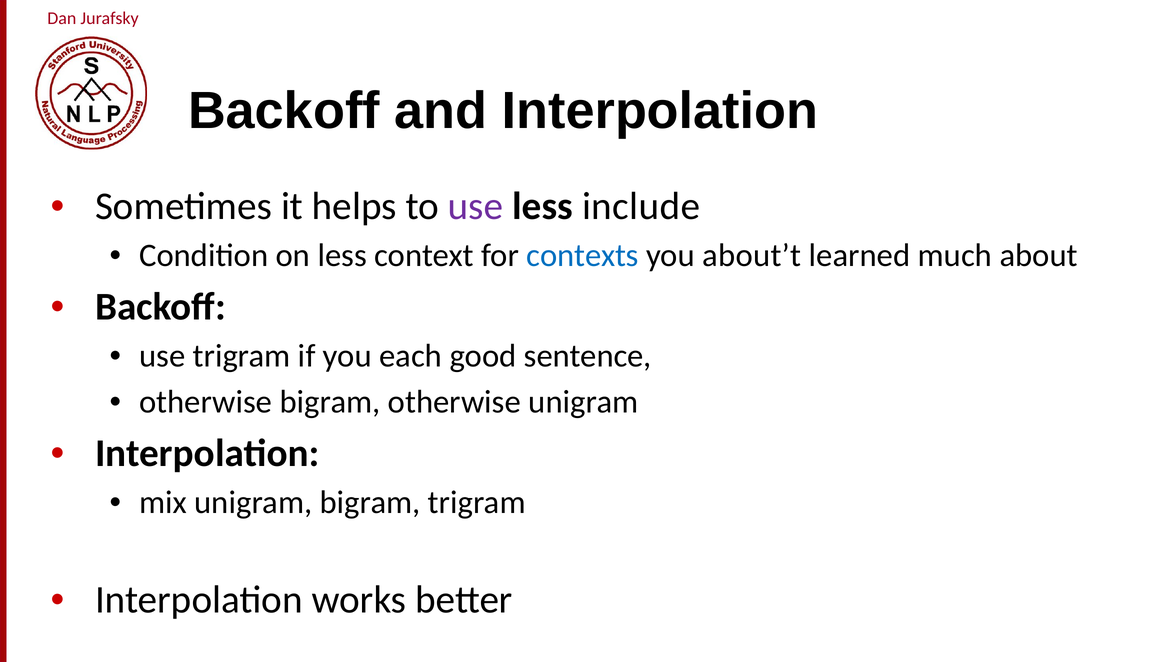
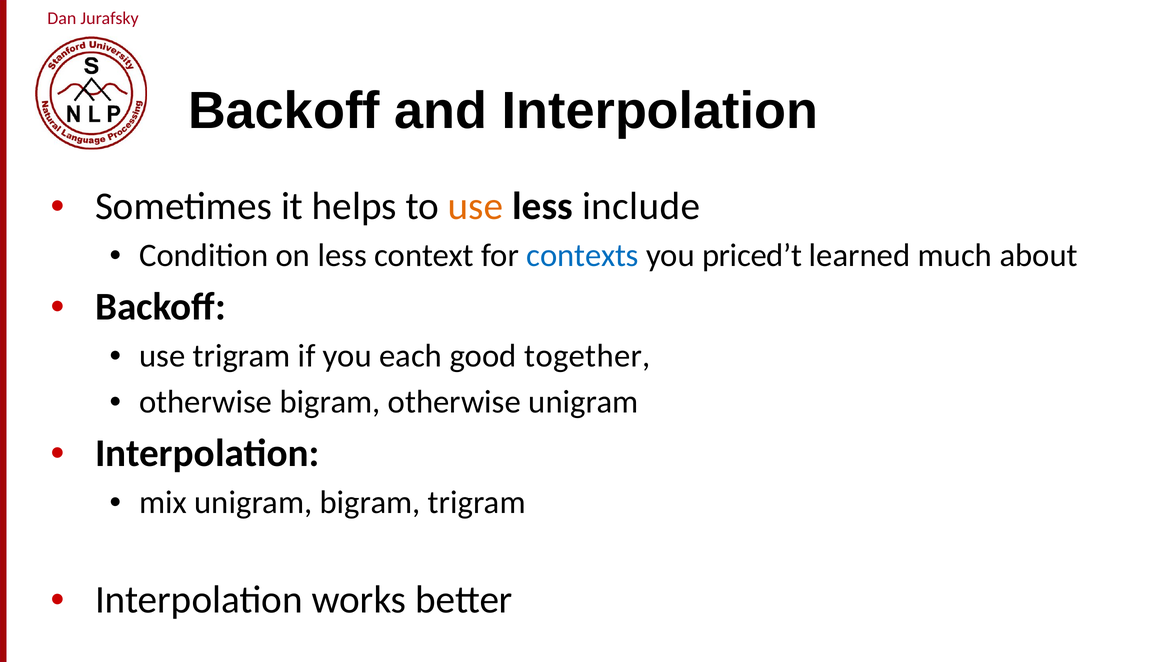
use colour: purple -> orange (476, 206)
about’t: about’t -> priced’t (752, 255)
sentence: sentence -> together (587, 356)
